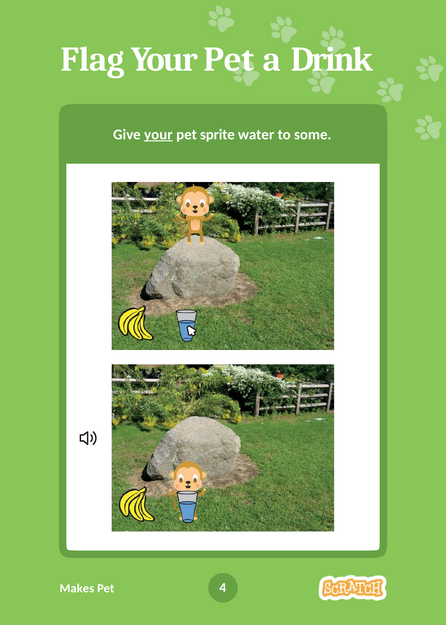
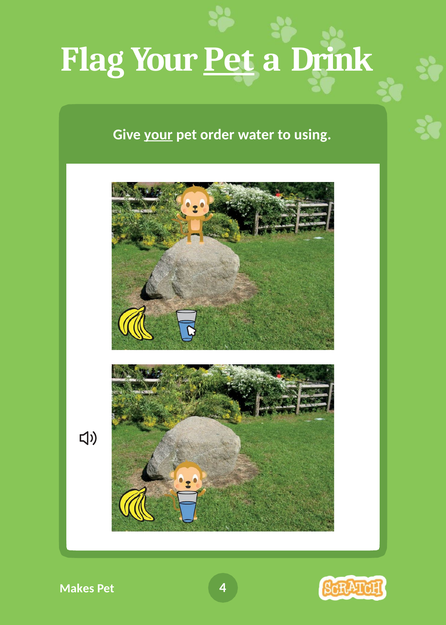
Pet underline: none -> present (229, 59)
sprite: sprite -> order (217, 134)
some: some -> using (313, 134)
